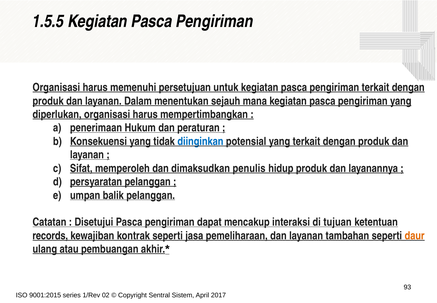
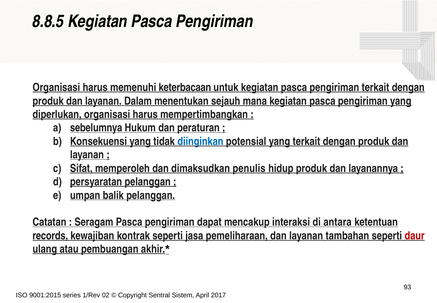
1.5.5: 1.5.5 -> 8.8.5 (48, 21)
persetujuan: persetujuan -> keterbacaan (185, 87)
penerimaan: penerimaan -> sebelumnya (96, 128)
Disetujui: Disetujui -> Seragam (94, 222)
tujuan: tujuan -> antara (338, 222)
daur colour: orange -> red (415, 235)
